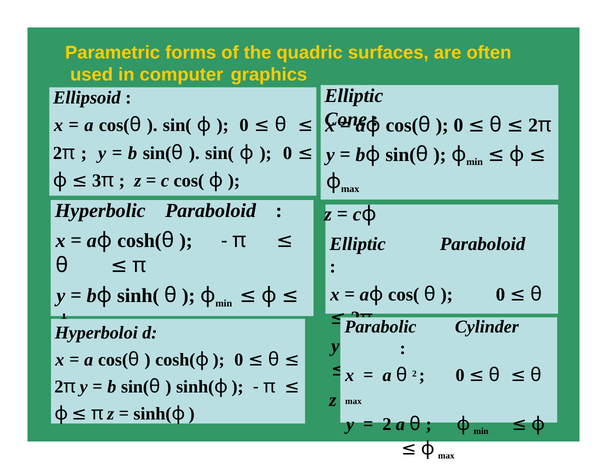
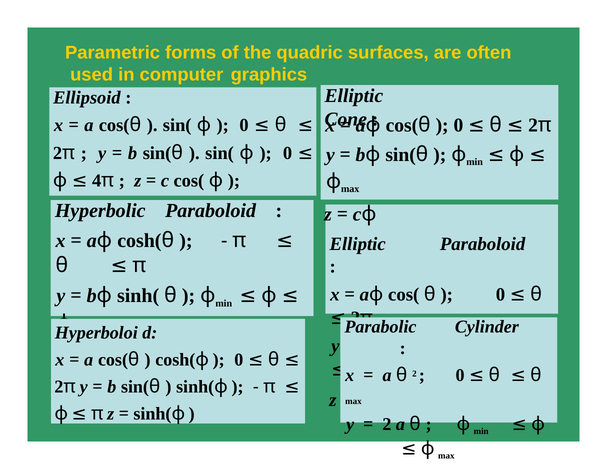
3: 3 -> 4 (97, 181)
